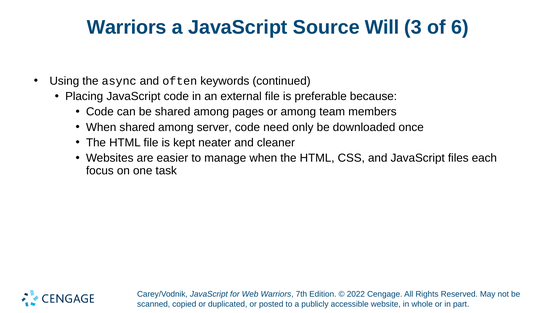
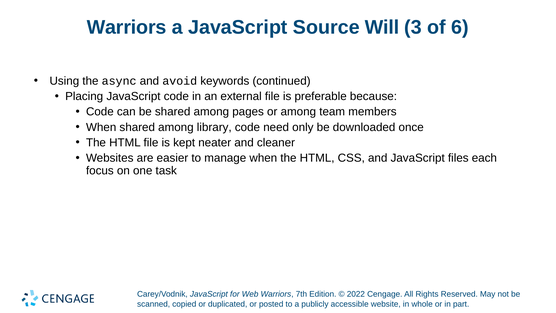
often: often -> avoid (180, 81)
server: server -> library (214, 127)
